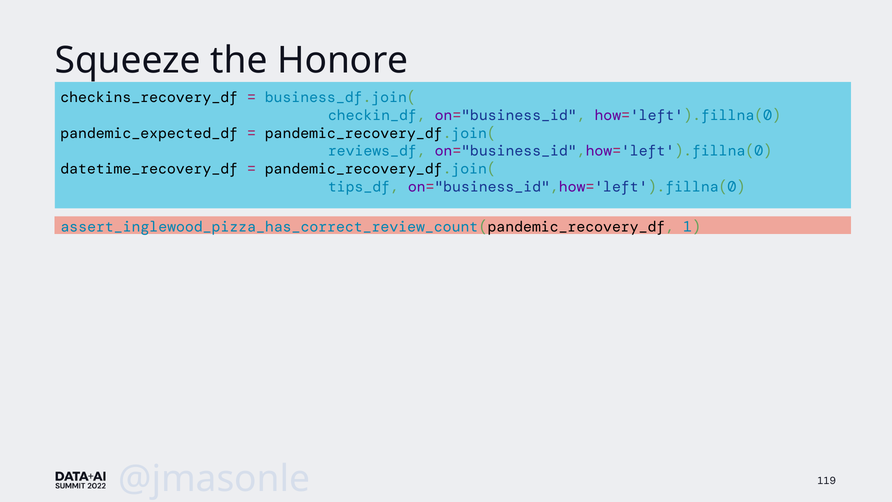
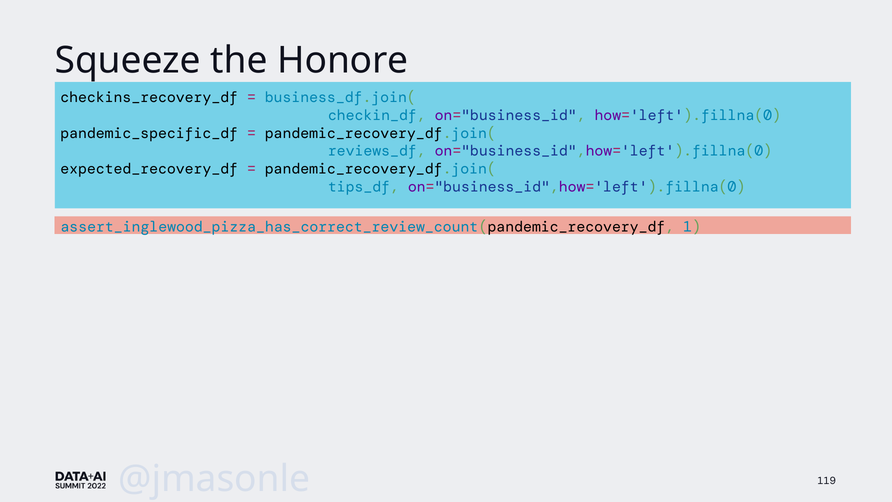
pandemic_expected_df: pandemic_expected_df -> pandemic_specific_df (149, 133)
datetime_recovery_df: datetime_recovery_df -> expected_recovery_df (149, 169)
